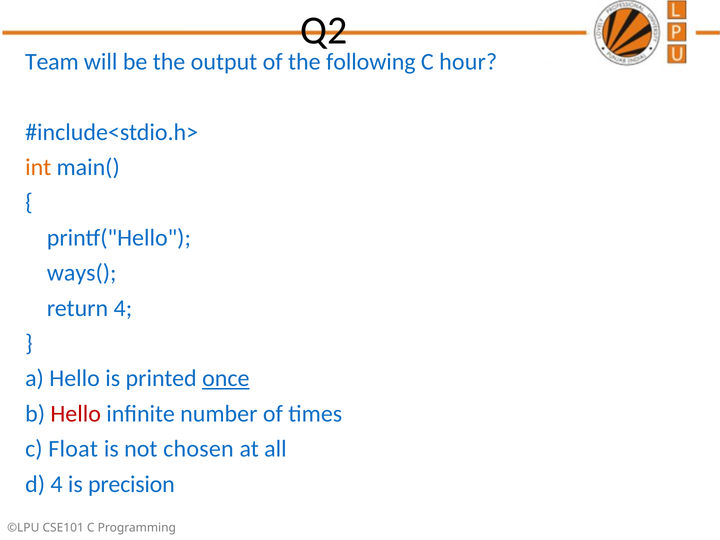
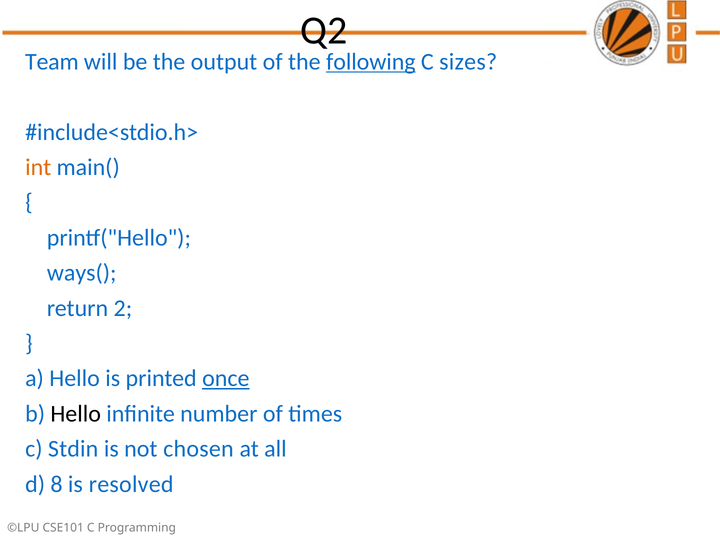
following underline: none -> present (371, 62)
hour: hour -> sizes (468, 62)
return 4: 4 -> 2 (123, 308)
Hello colour: red -> black (76, 414)
Float: Float -> Stdin (73, 449)
d 4: 4 -> 8 (56, 484)
precision: precision -> resolved (131, 484)
